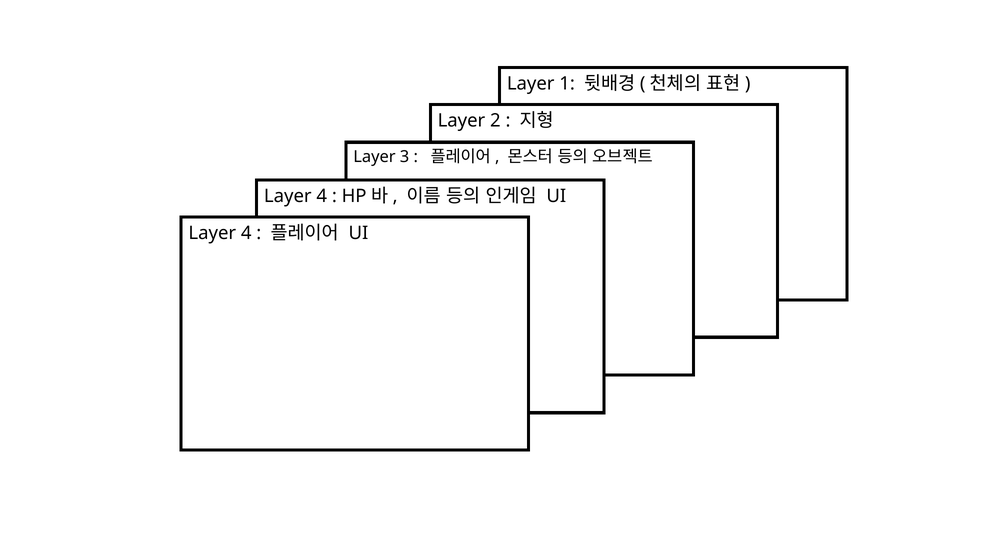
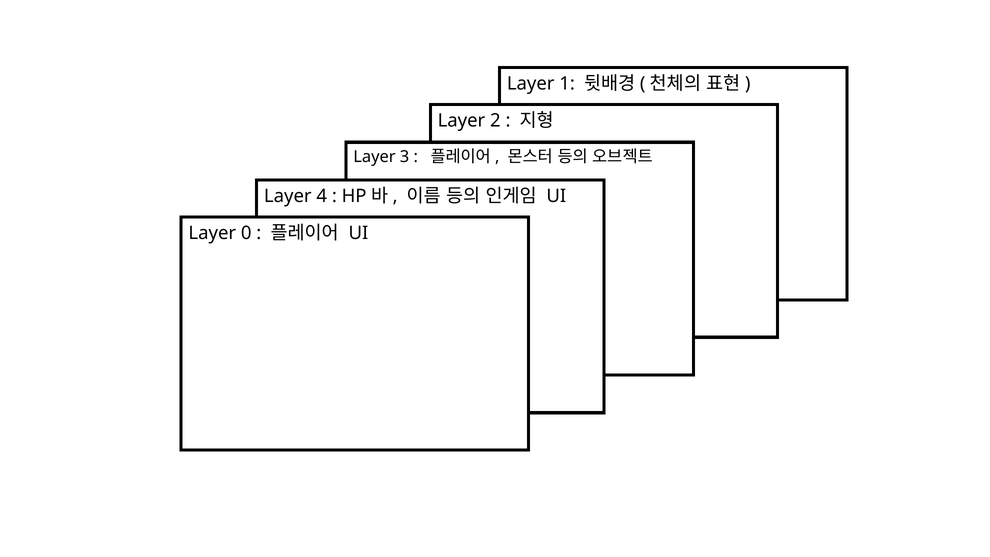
4: 4 -> 0 (246, 233)
